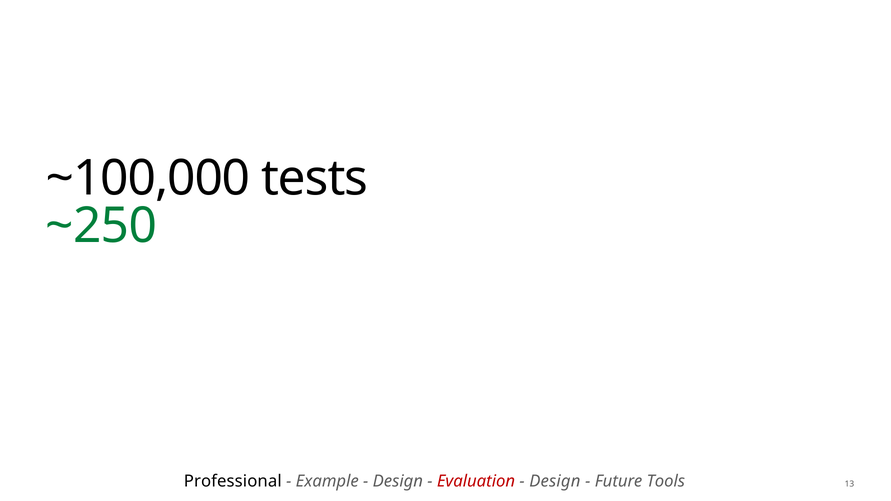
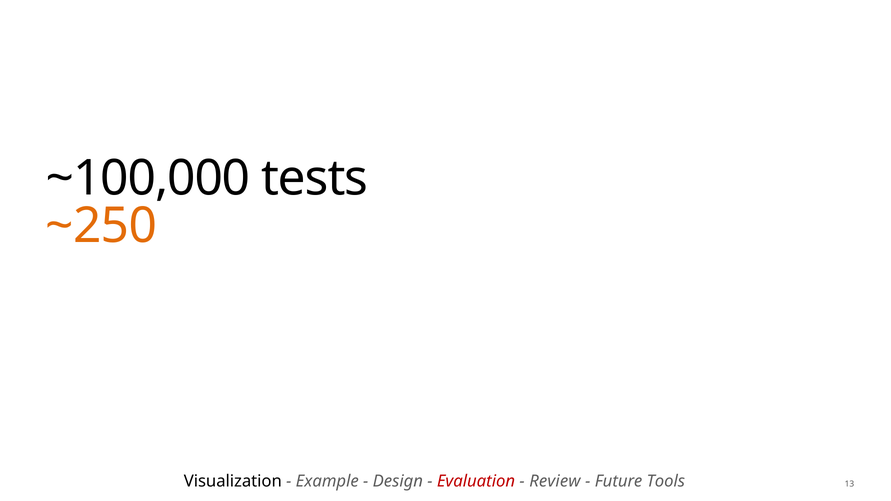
~250 colour: green -> orange (101, 226)
Professional: Professional -> Visualization (233, 481)
Design: Design -> Review (555, 481)
